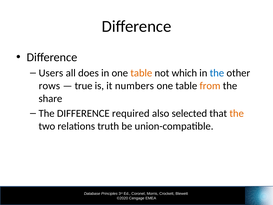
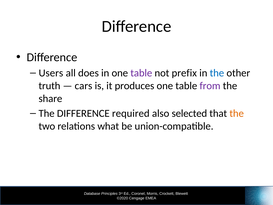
table colour: orange -> purple (141, 73)
which: which -> prefix (184, 73)
rows: rows -> truth (49, 86)
true: true -> cars (83, 86)
numbers: numbers -> produces (134, 86)
from colour: orange -> purple (210, 86)
truth: truth -> what (108, 126)
